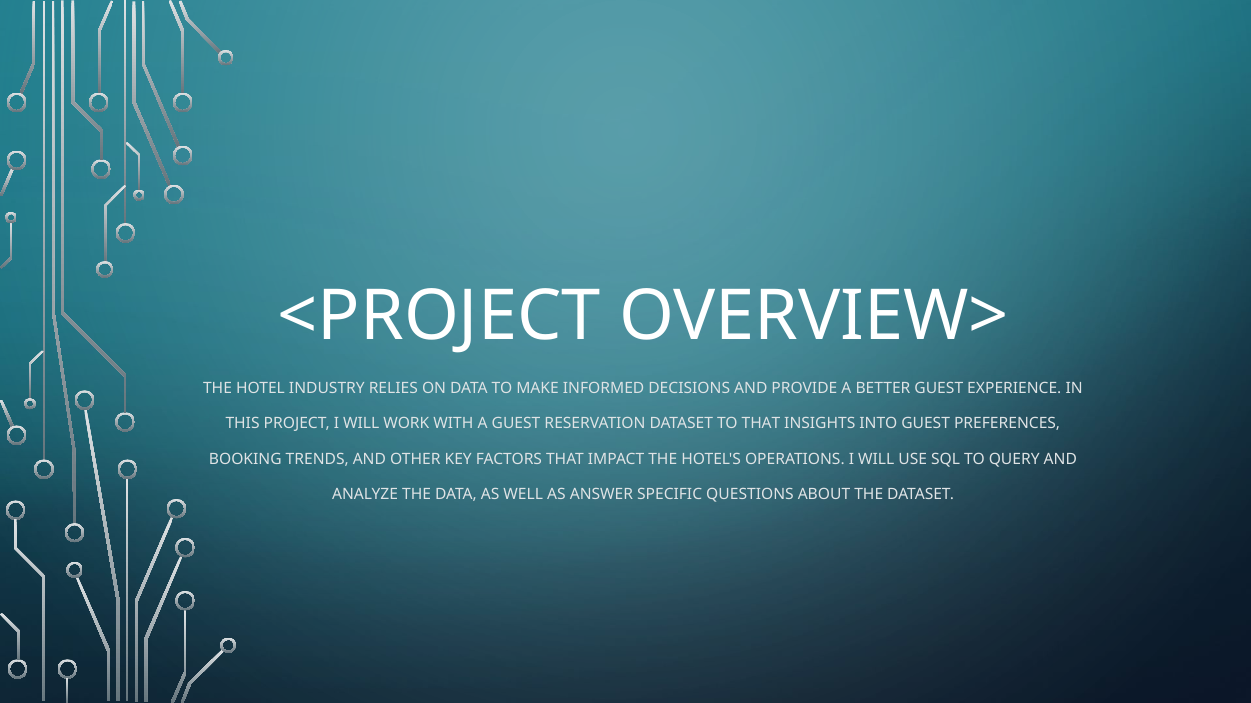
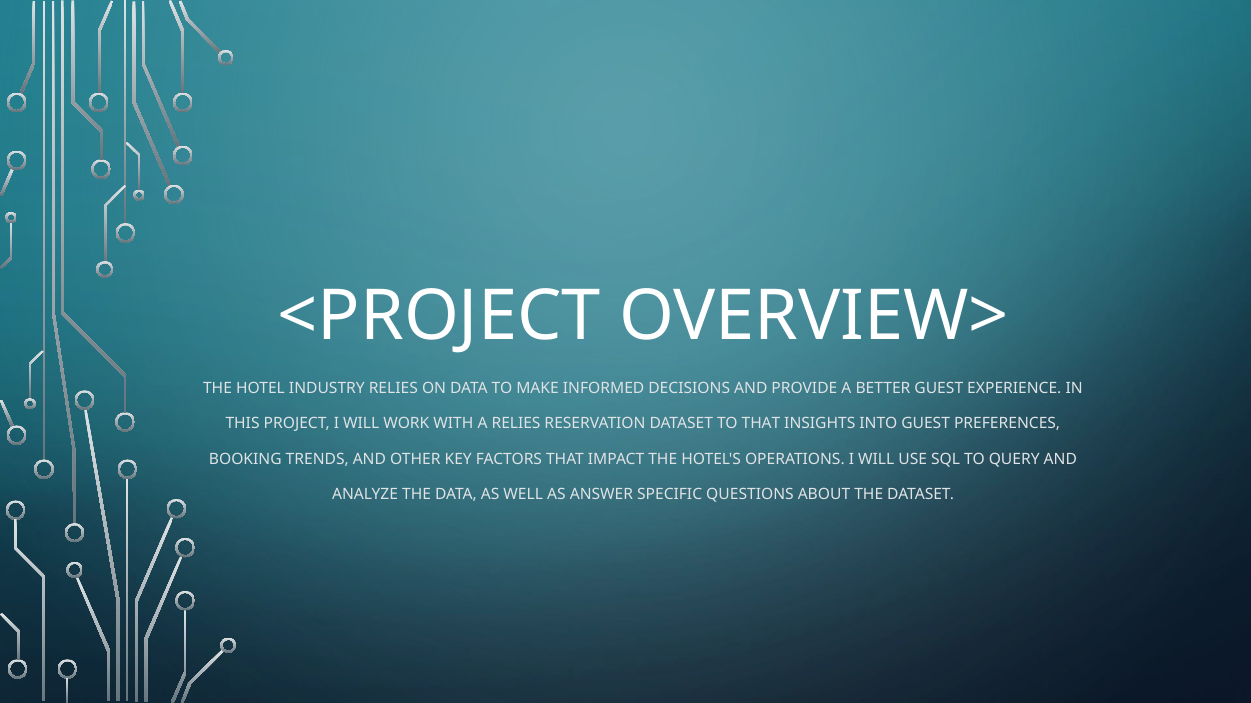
A GUEST: GUEST -> RELIES (516, 424)
